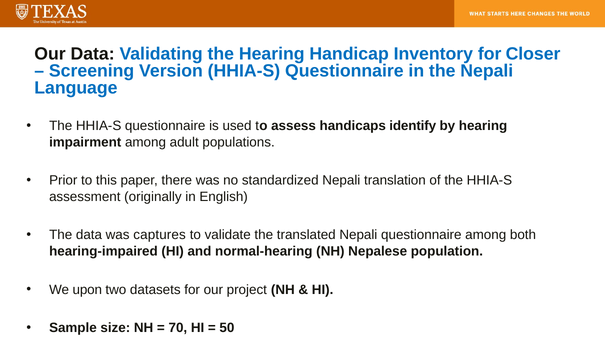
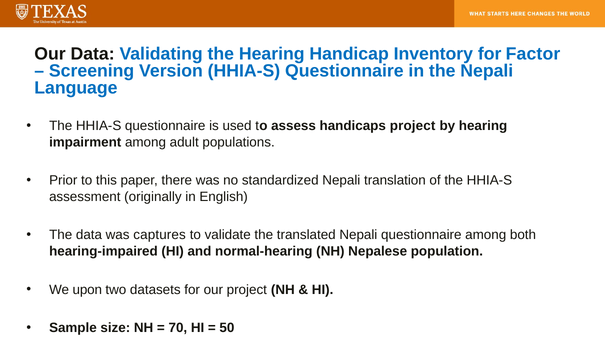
Closer: Closer -> Factor (533, 54)
handicaps identify: identify -> project (413, 126)
